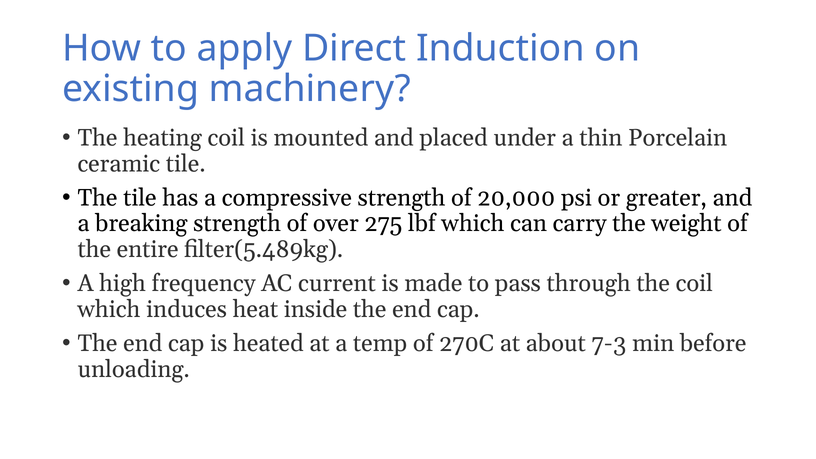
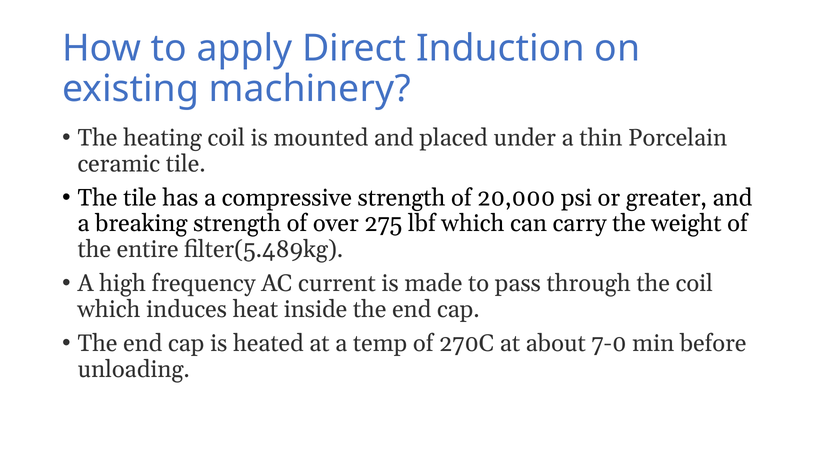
7-3: 7-3 -> 7-0 (609, 343)
